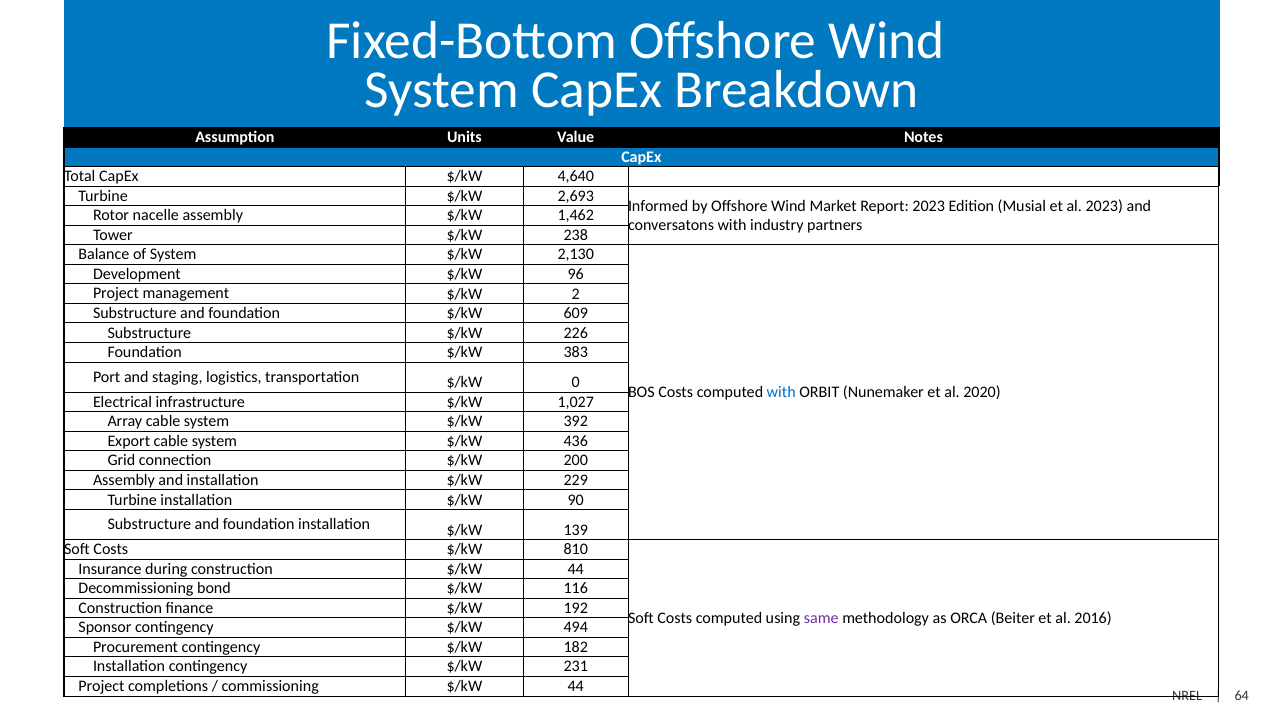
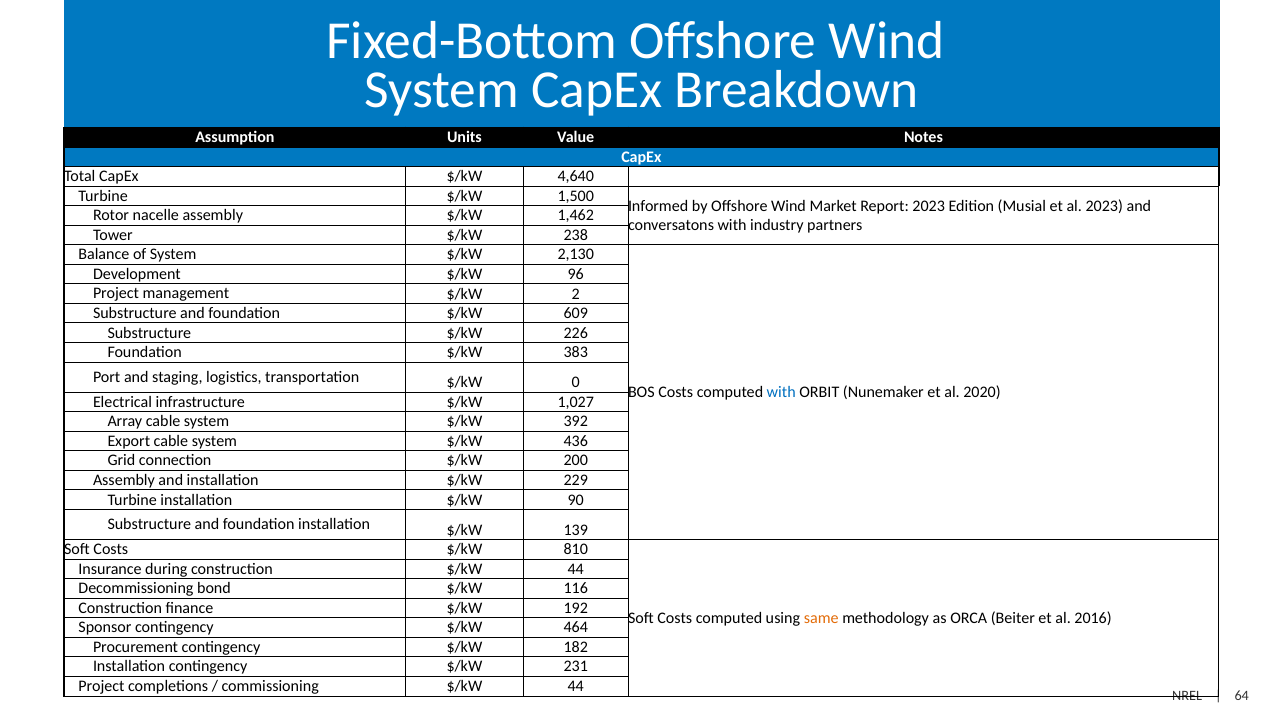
2,693: 2,693 -> 1,500 (576, 196)
same colour: purple -> orange (821, 618)
494: 494 -> 464 (576, 627)
